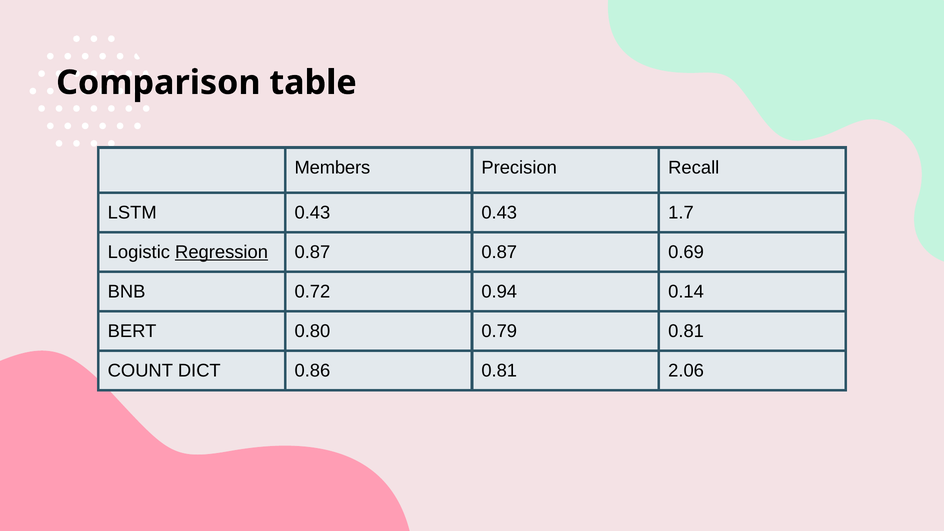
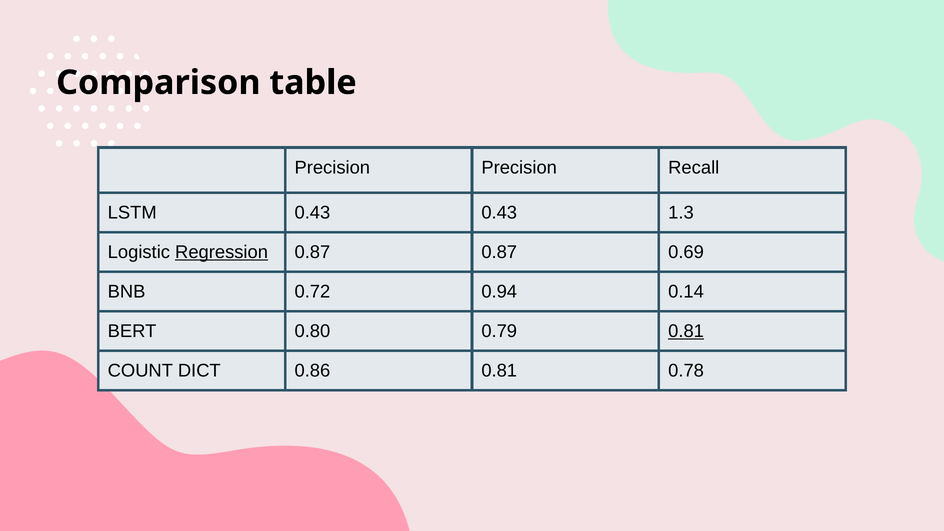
Members: Members -> Precision (332, 168)
1.7: 1.7 -> 1.3 (681, 213)
0.81 underline: none -> present (686, 331)
2.06: 2.06 -> 0.78 (686, 371)
